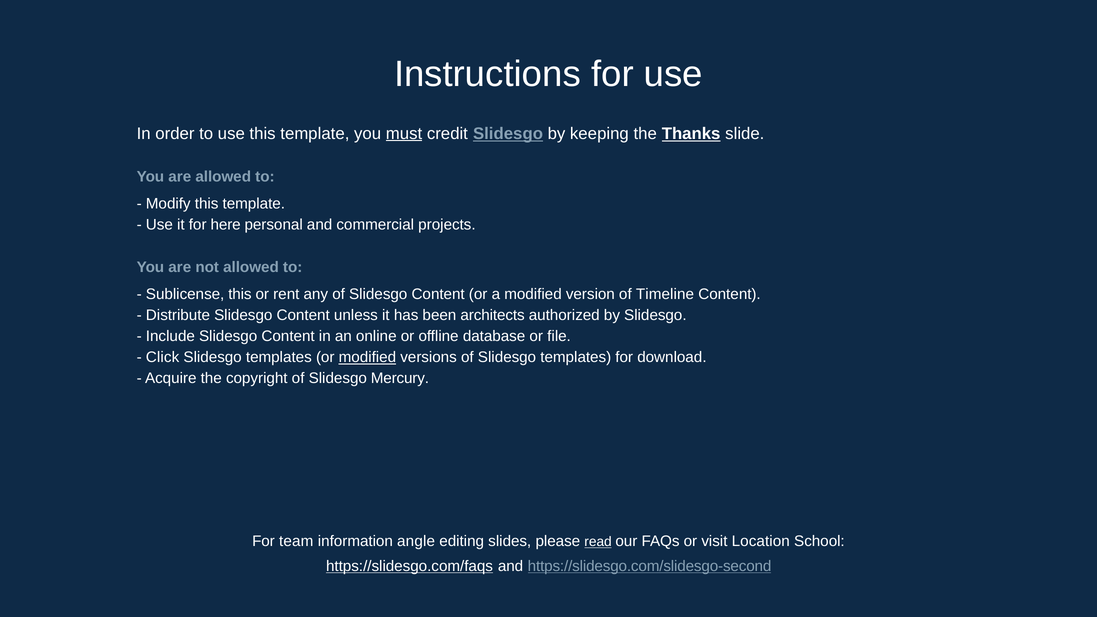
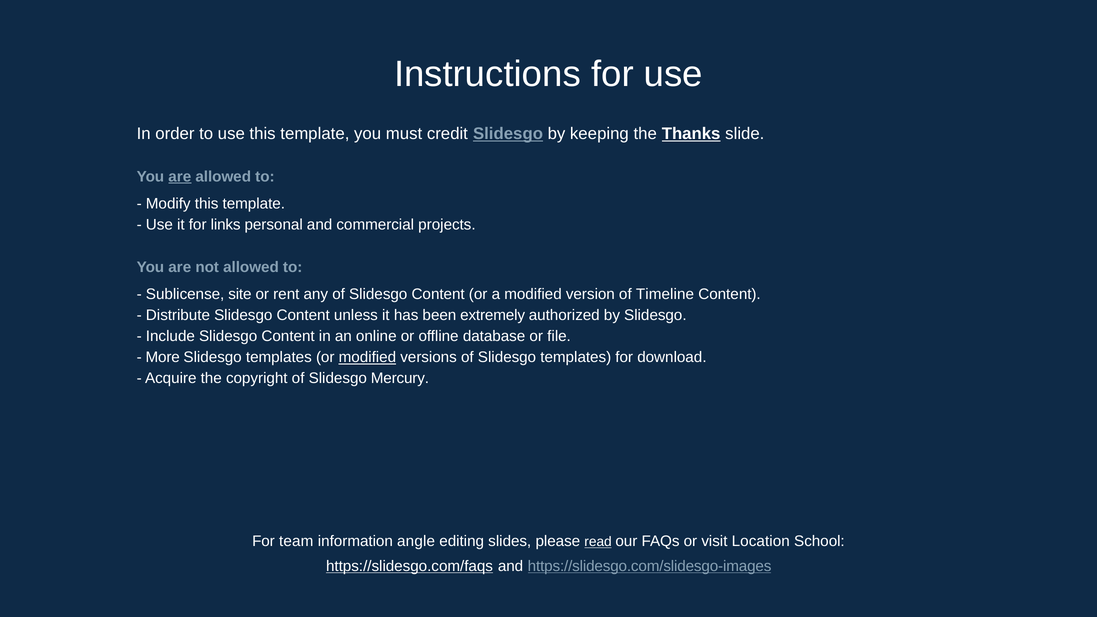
must underline: present -> none (404, 133)
are underline: none -> present (180, 177)
here: here -> links (226, 225)
Sublicense this: this -> site (240, 294)
architects: architects -> extremely (493, 315)
Click: Click -> More (163, 357)
https://slidesgo.com/slidesgo-second: https://slidesgo.com/slidesgo-second -> https://slidesgo.com/slidesgo-images (650, 566)
